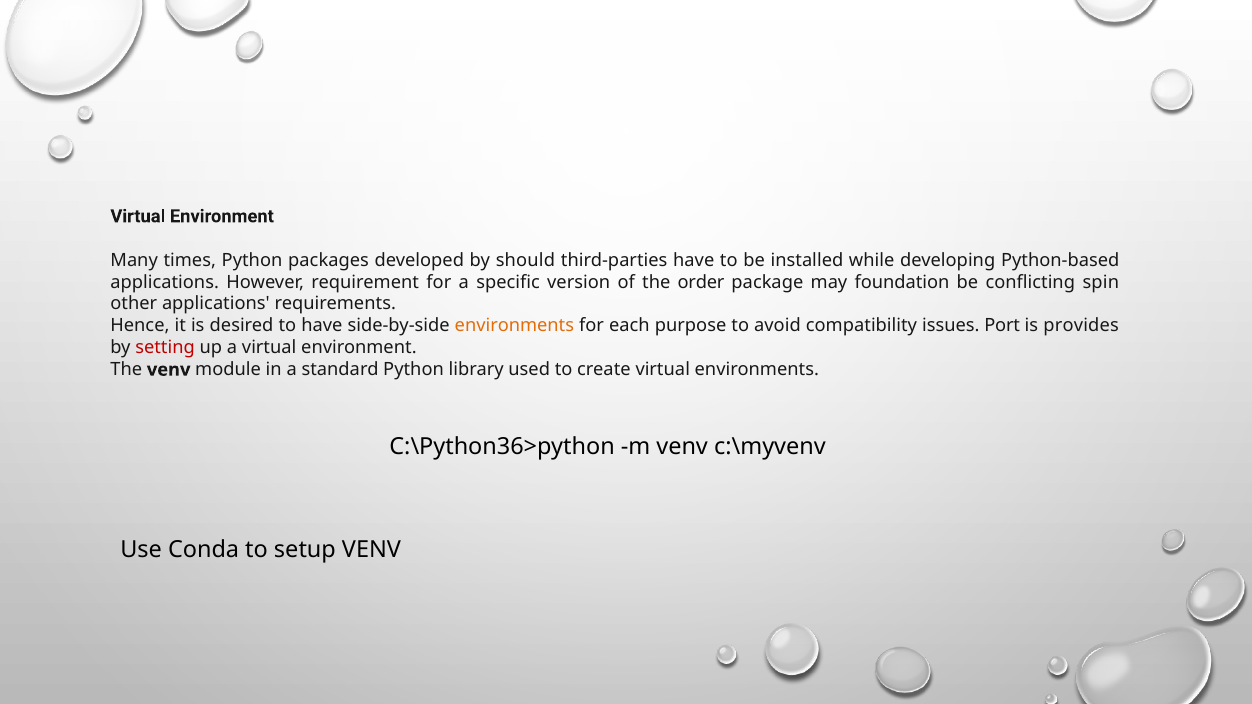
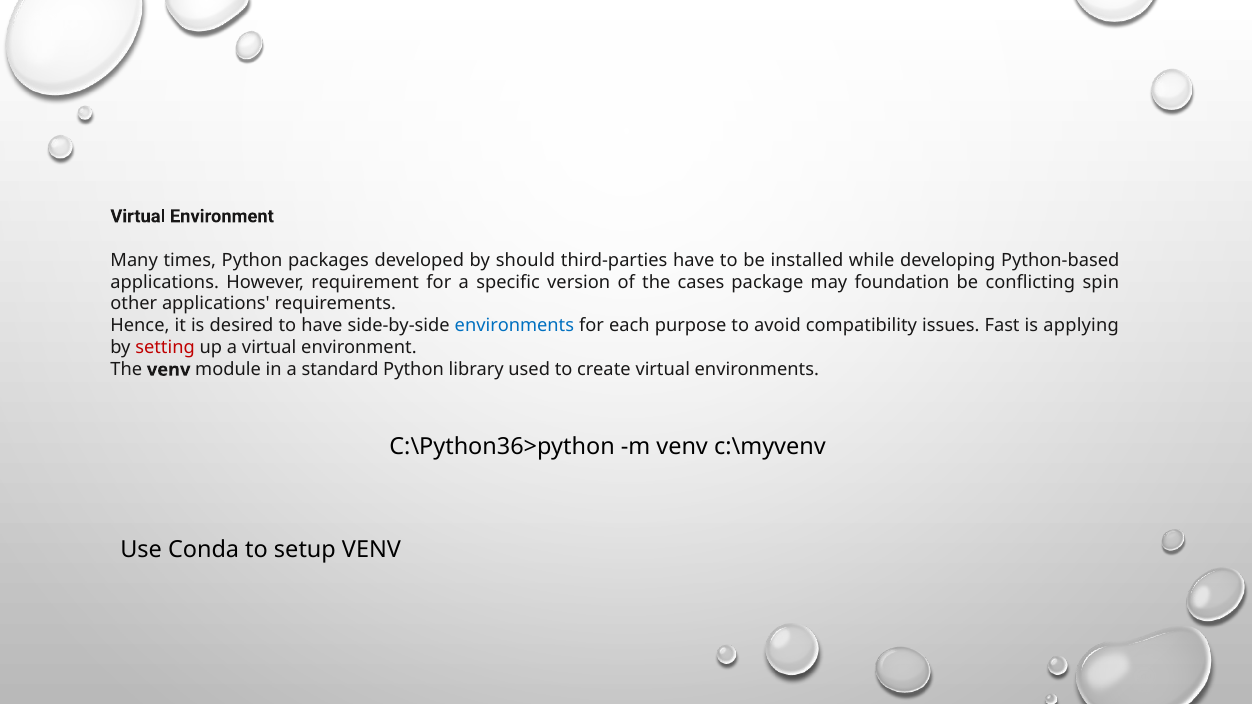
order: order -> cases (701, 282)
environments colour: orange -> blue (514, 326)
Port: Port -> Fast (1002, 326)
provides: provides -> applying (1081, 326)
